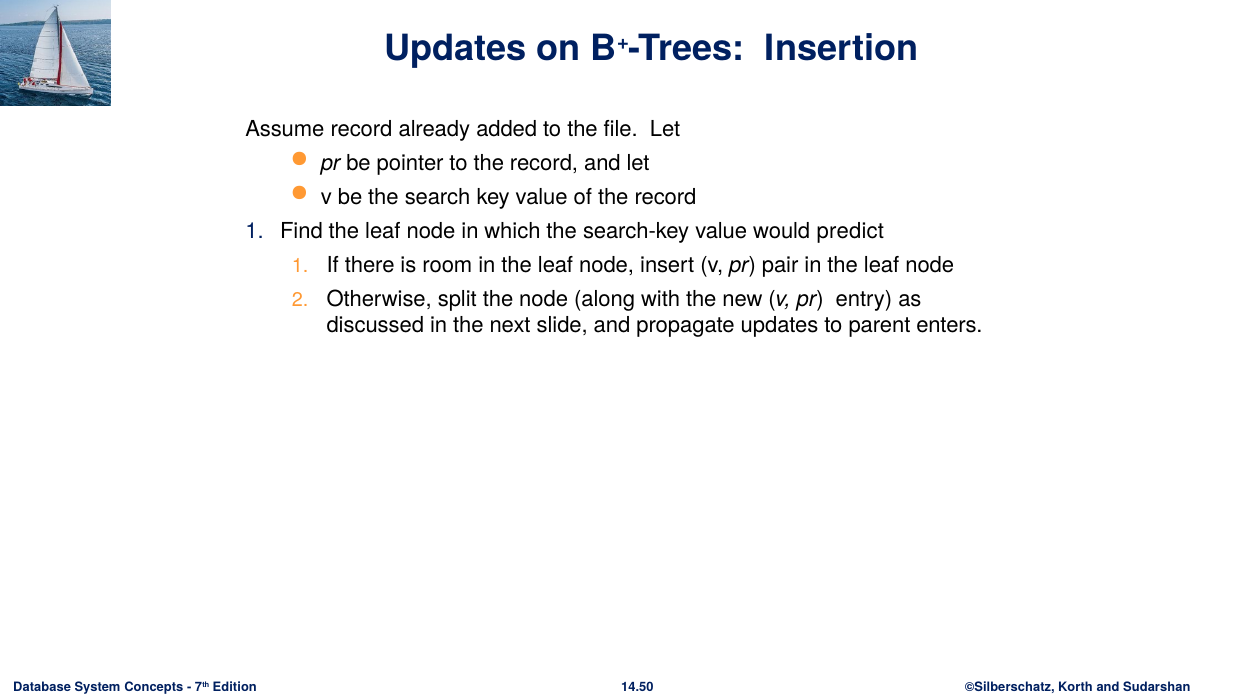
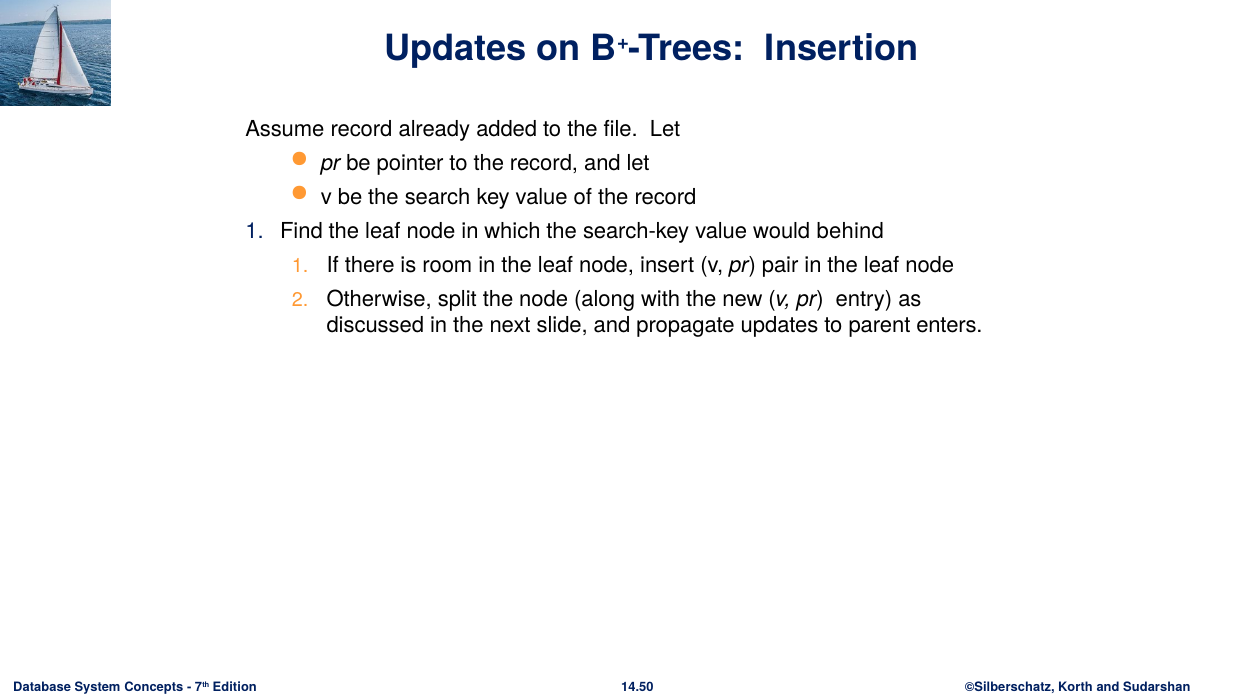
predict: predict -> behind (850, 231)
